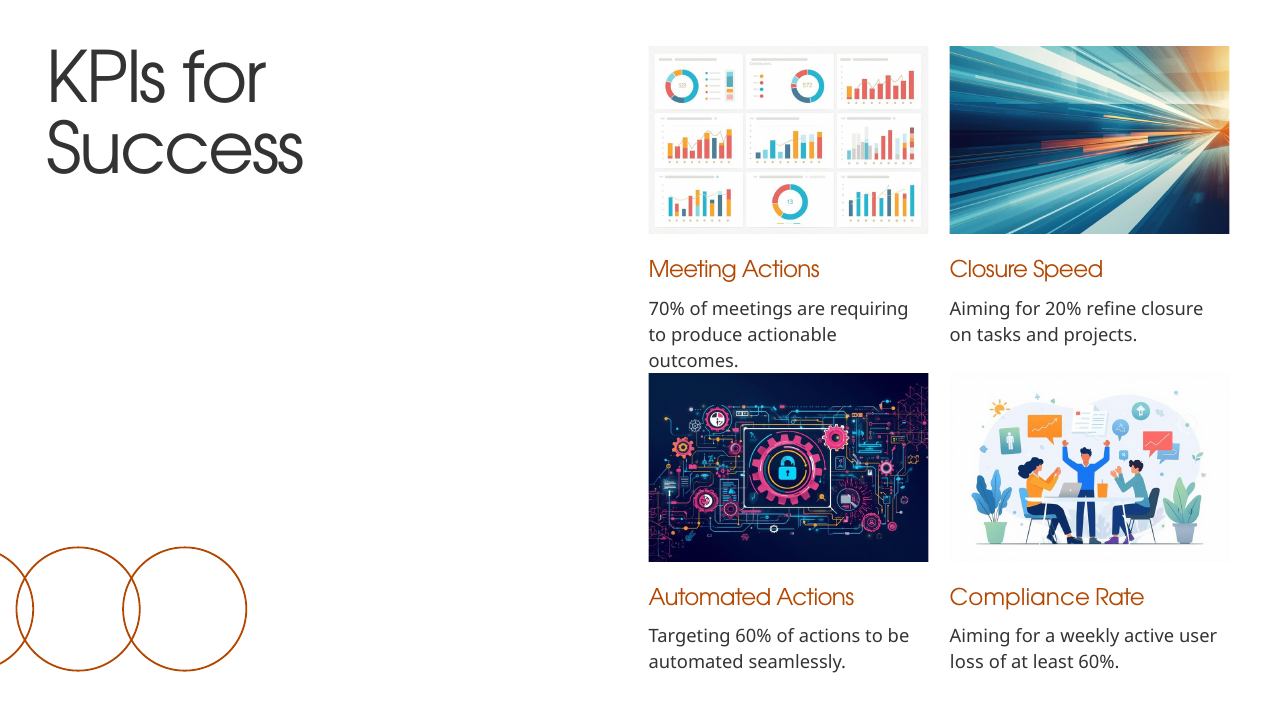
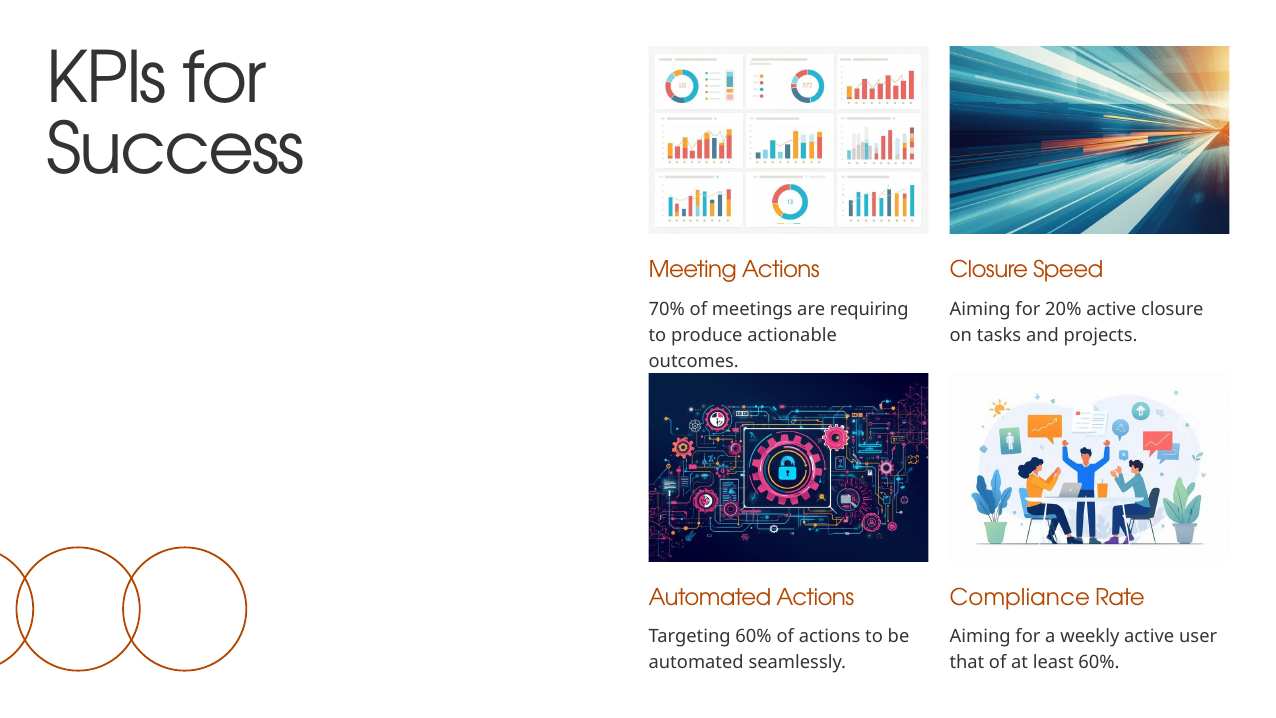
20% refine: refine -> active (1111, 309)
loss: loss -> that (967, 662)
